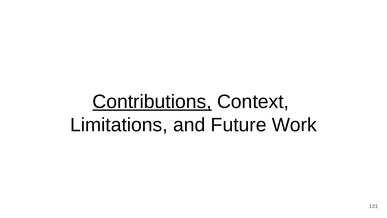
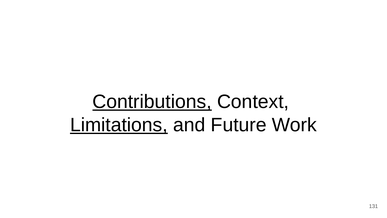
Limitations underline: none -> present (119, 125)
